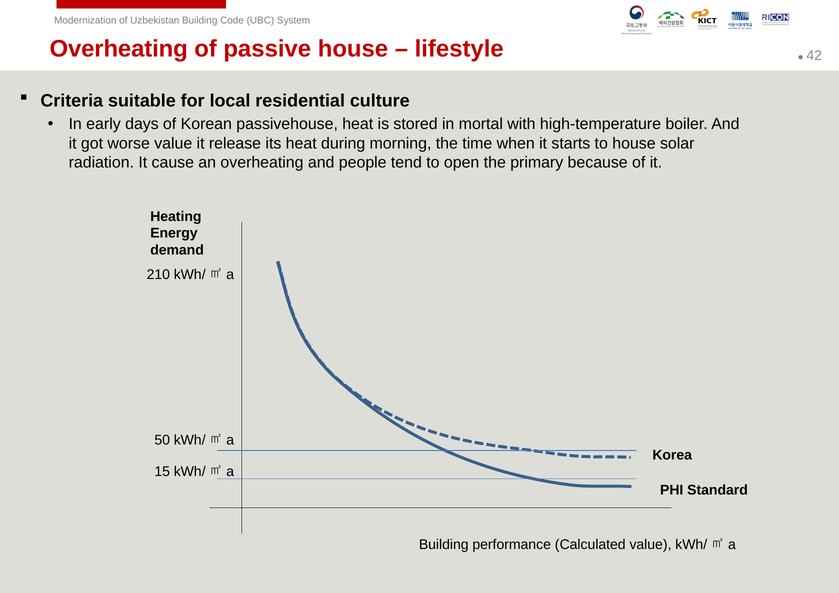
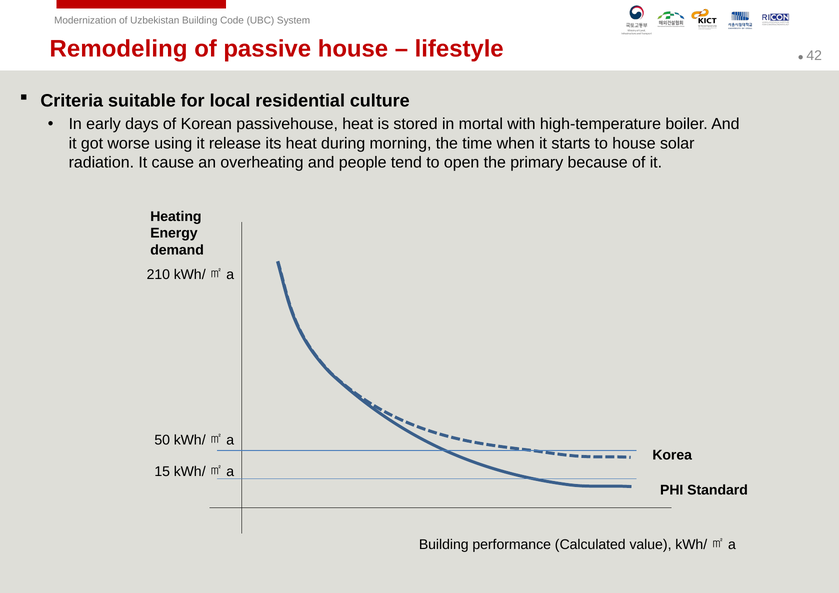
Overheating: Overheating -> Remodeling (119, 49)
worse value: value -> using (173, 143)
